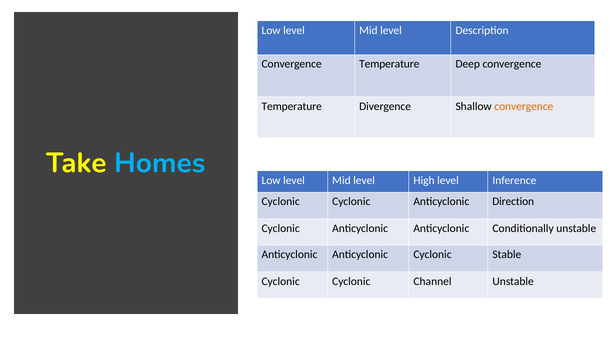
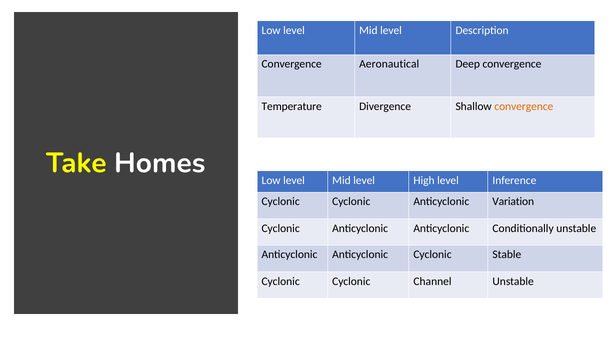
Temperature: Temperature -> Aeronautical (389, 64)
Homes colour: light blue -> white (160, 163)
Direction: Direction -> Variation (513, 202)
